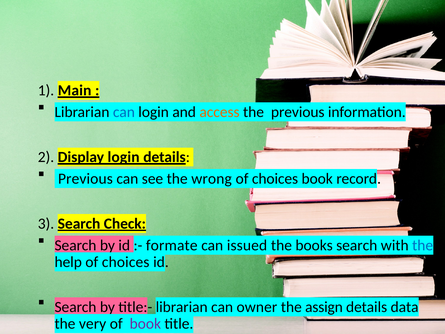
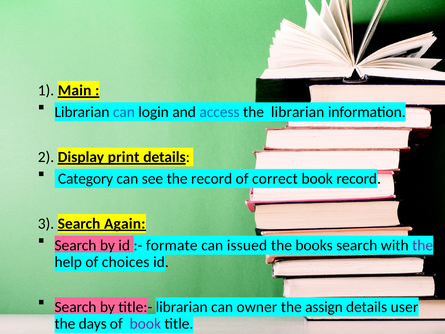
access colour: orange -> blue (219, 112)
the previous: previous -> librarian (298, 112)
Display login: login -> print (124, 157)
Previous: Previous -> Category (86, 179)
the wrong: wrong -> record (212, 179)
choices: choices -> correct (275, 179)
Check: Check -> Again (125, 224)
the colour: blue -> purple (423, 245)
data: data -> user (404, 307)
very: very -> days (93, 323)
